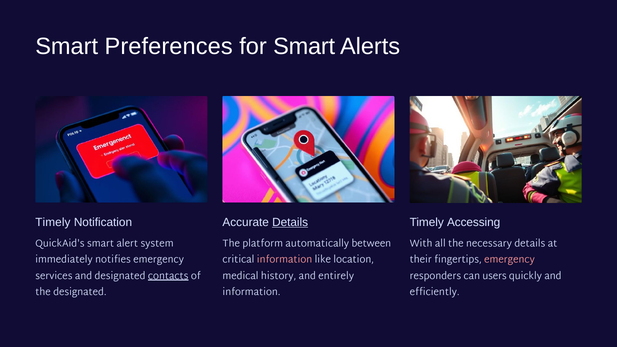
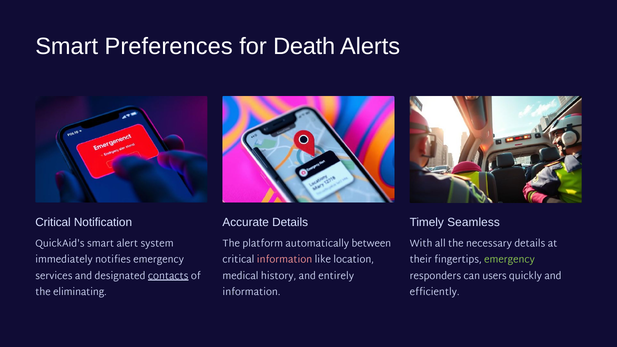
for Smart: Smart -> Death (304, 47)
Timely: Timely -> Critical (53, 222)
Details underline: present -> none (290, 222)
Accessing: Accessing -> Seamless (474, 222)
emergency colour: pink -> light green (510, 260)
the designated: designated -> eliminating (80, 292)
